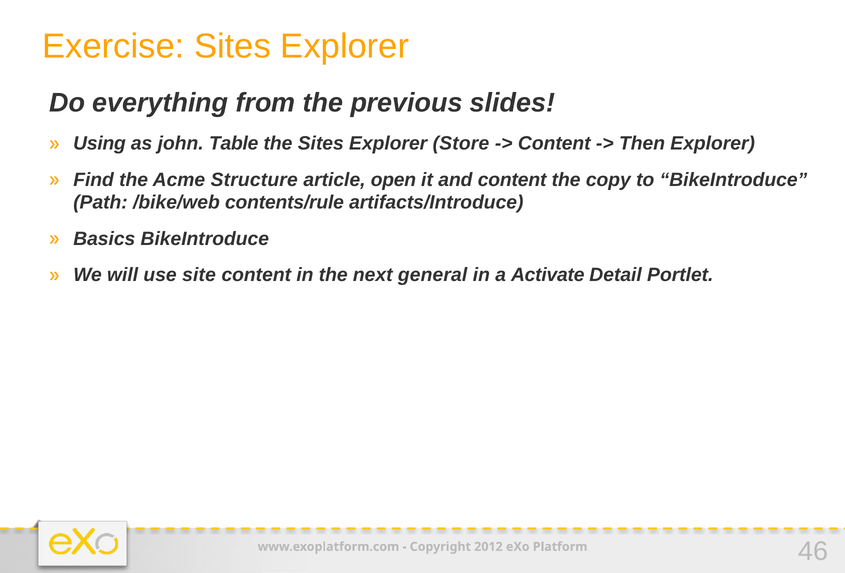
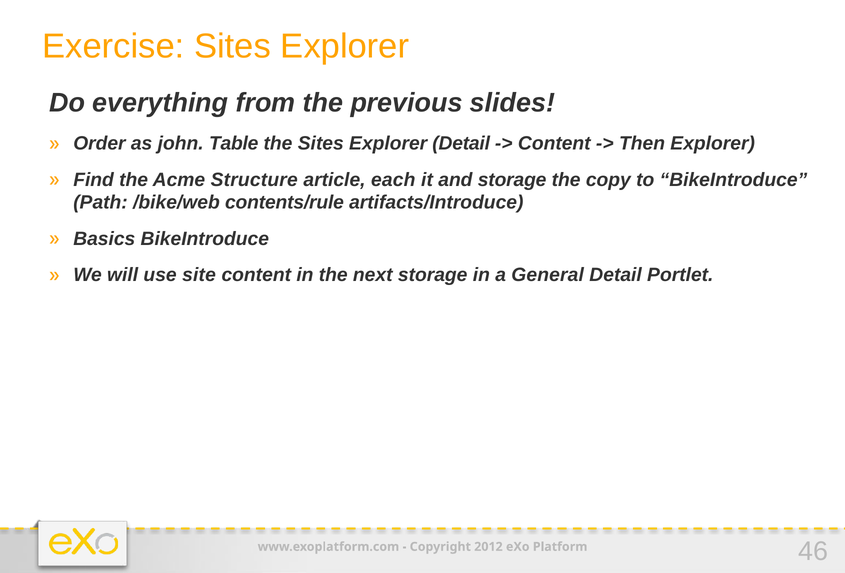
Using: Using -> Order (99, 143)
Explorer Store: Store -> Detail (461, 143)
open: open -> each (393, 180)
and content: content -> storage (512, 180)
next general: general -> storage (433, 275)
Activate: Activate -> General (548, 275)
